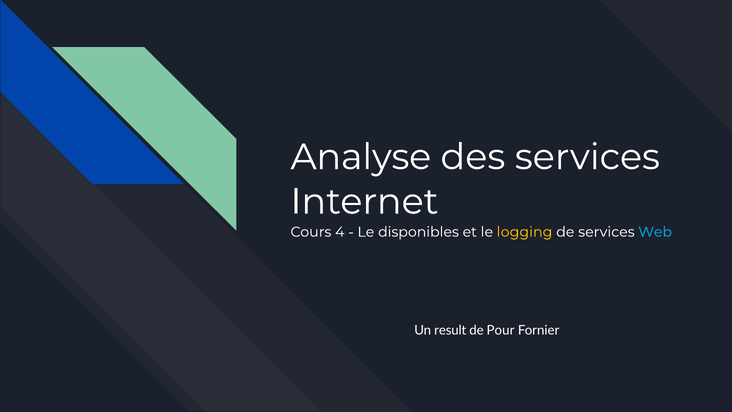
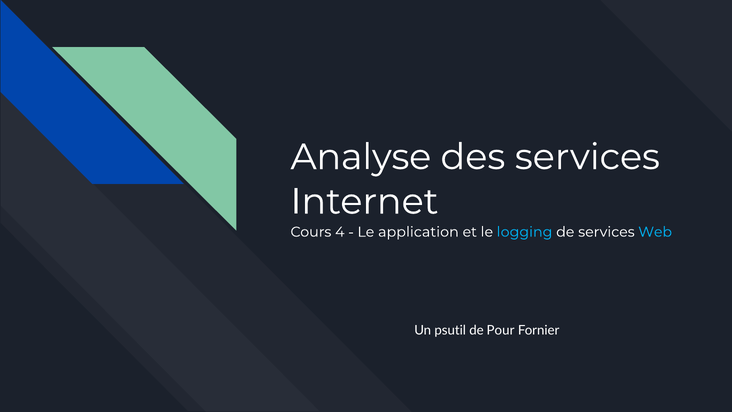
disponibles: disponibles -> application (418, 232)
logging colour: yellow -> light blue (525, 232)
result: result -> psutil (450, 330)
